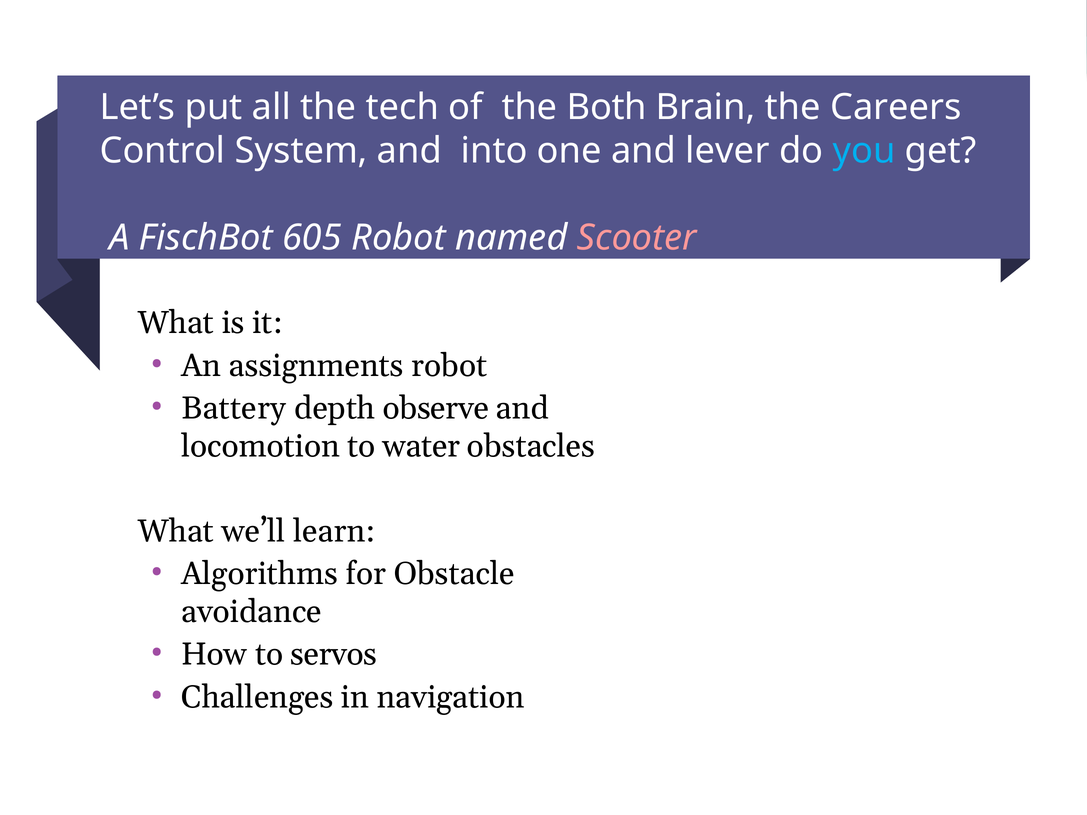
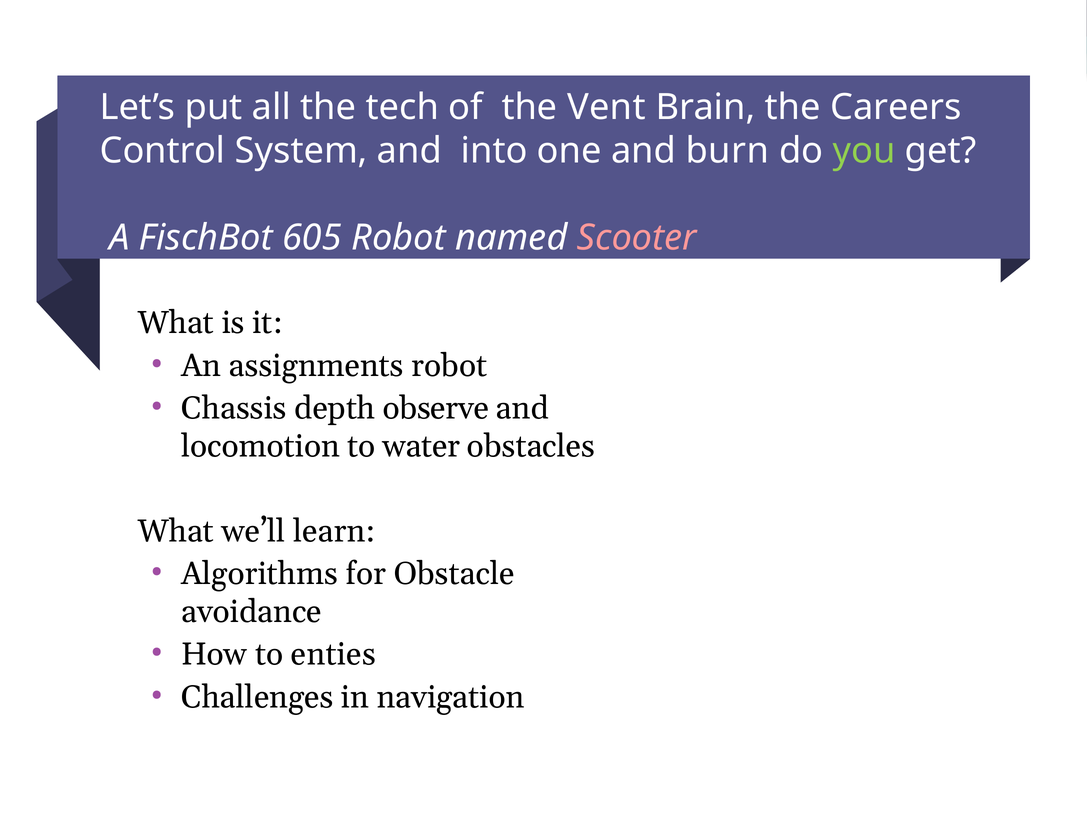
Both: Both -> Vent (606, 107)
lever: lever -> burn (727, 151)
you colour: light blue -> light green (864, 151)
Battery: Battery -> Chassis (234, 408)
servos: servos -> enties (333, 655)
